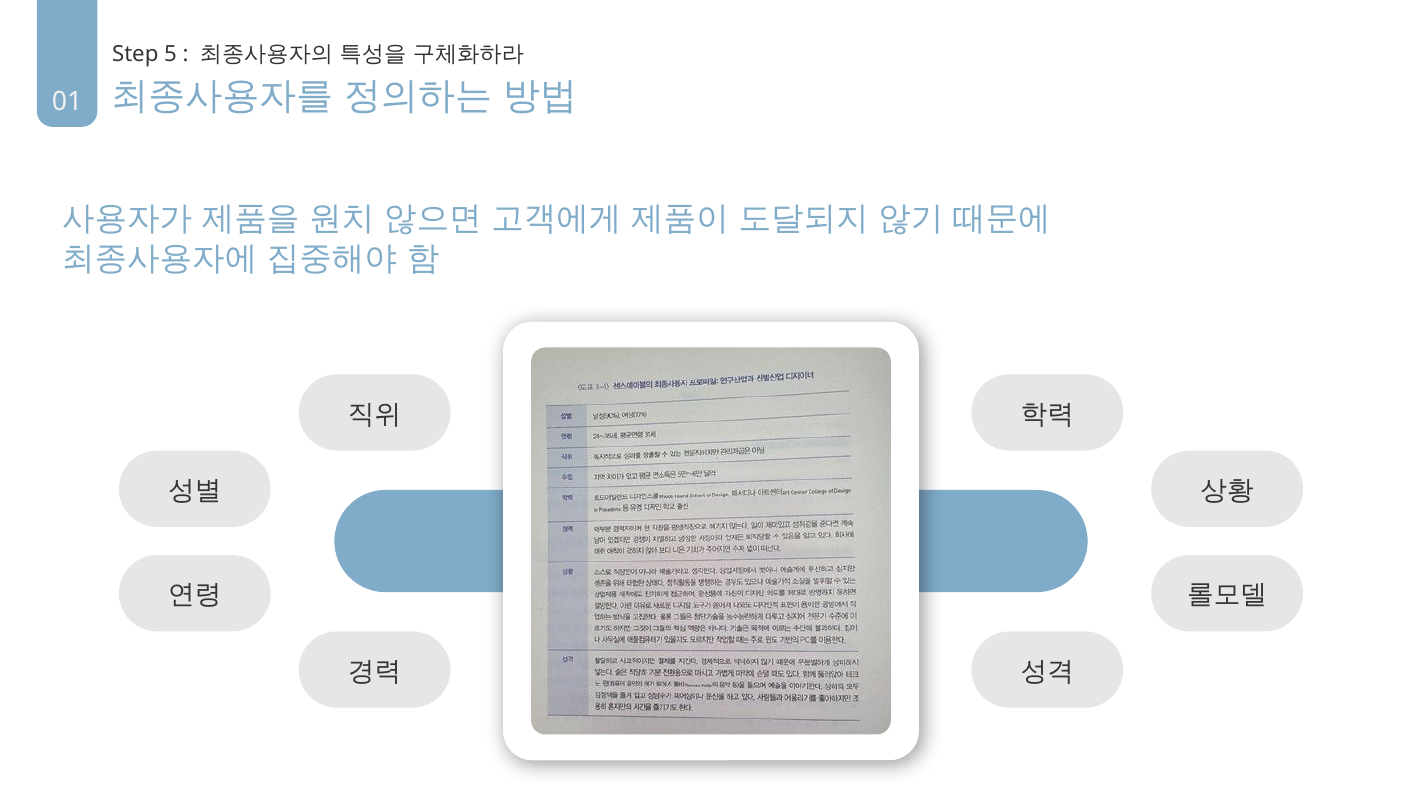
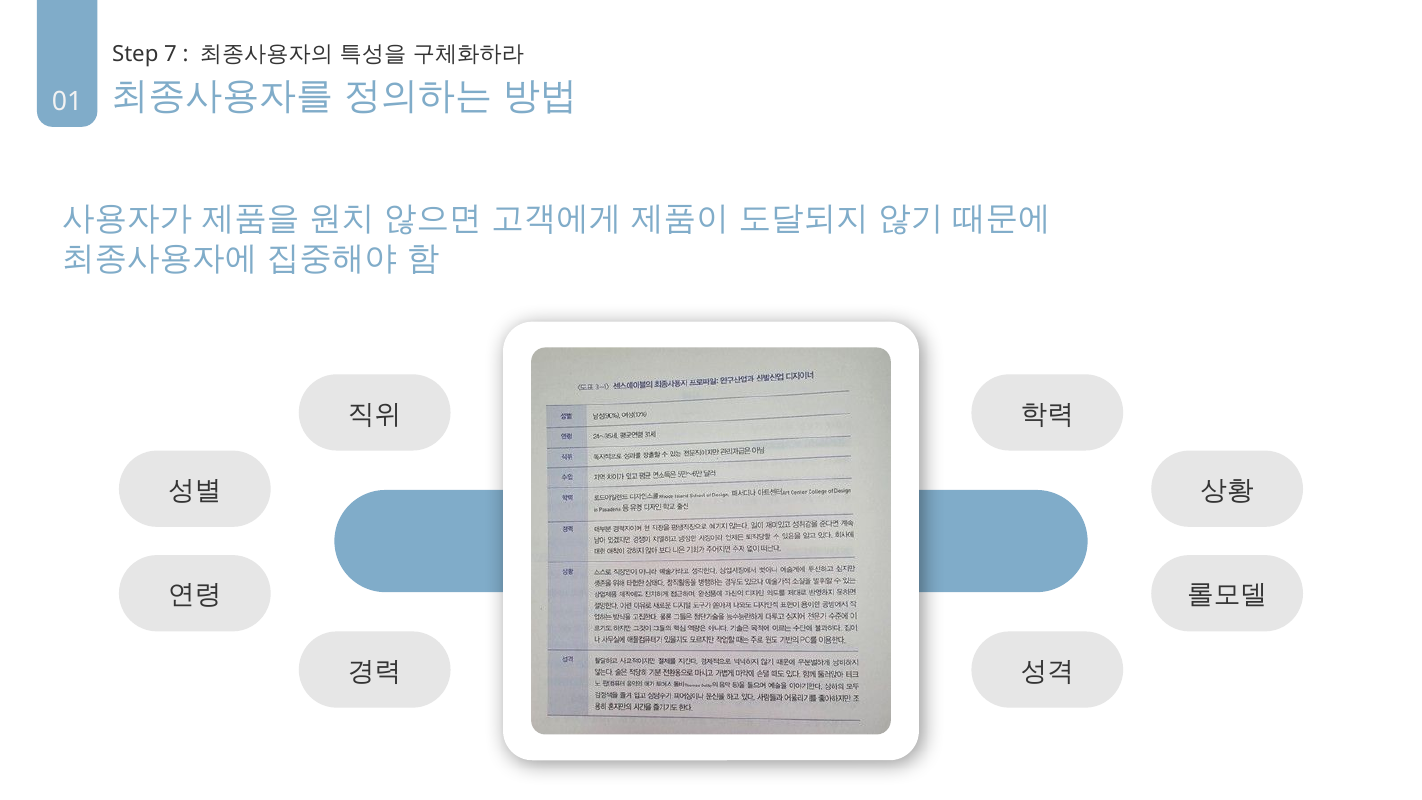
5: 5 -> 7 (171, 55)
